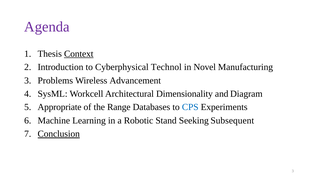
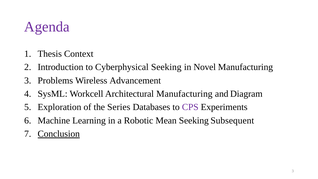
Context underline: present -> none (79, 54)
Cyberphysical Technol: Technol -> Seeking (166, 67)
Architectural Dimensionality: Dimensionality -> Manufacturing (184, 94)
Appropriate: Appropriate -> Exploration (59, 107)
Range: Range -> Series (119, 107)
CPS colour: blue -> purple (190, 107)
Stand: Stand -> Mean (166, 120)
